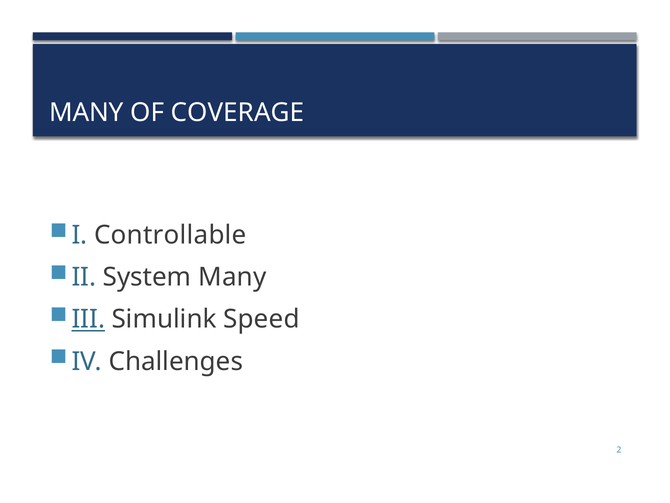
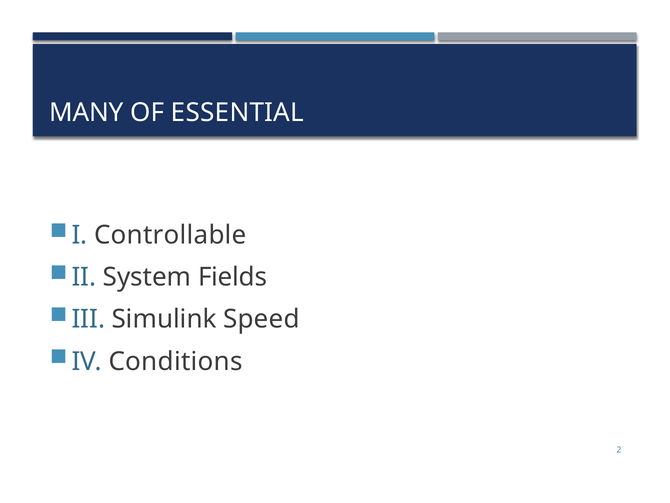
COVERAGE: COVERAGE -> ESSENTIAL (237, 113)
System Many: Many -> Fields (233, 277)
III underline: present -> none (88, 319)
Challenges: Challenges -> Conditions (176, 361)
